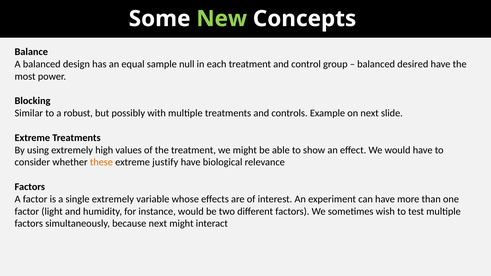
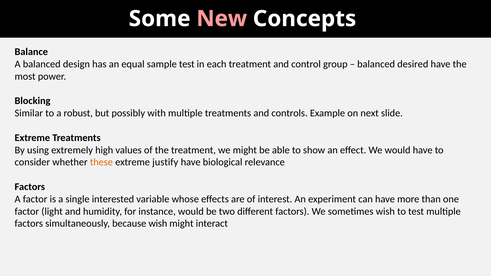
New colour: light green -> pink (222, 19)
sample null: null -> test (187, 64)
single extremely: extremely -> interested (113, 199)
because next: next -> wish (158, 224)
